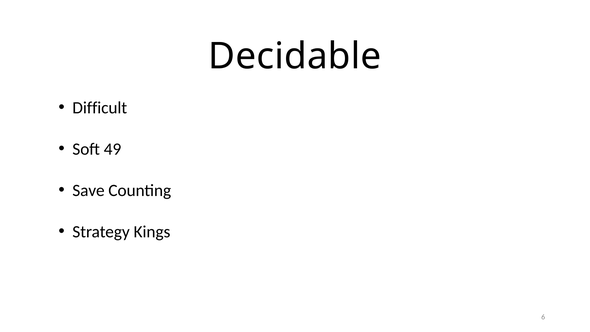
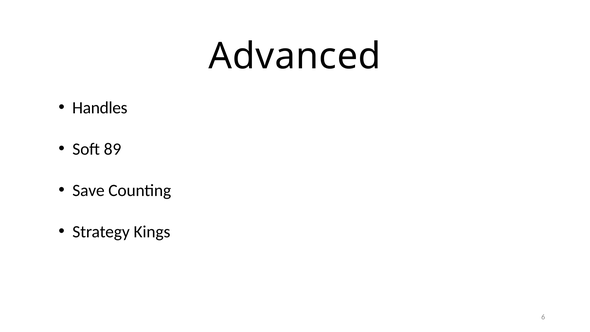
Decidable: Decidable -> Advanced (295, 56)
Difficult: Difficult -> Handles (100, 108)
49: 49 -> 89 (113, 149)
